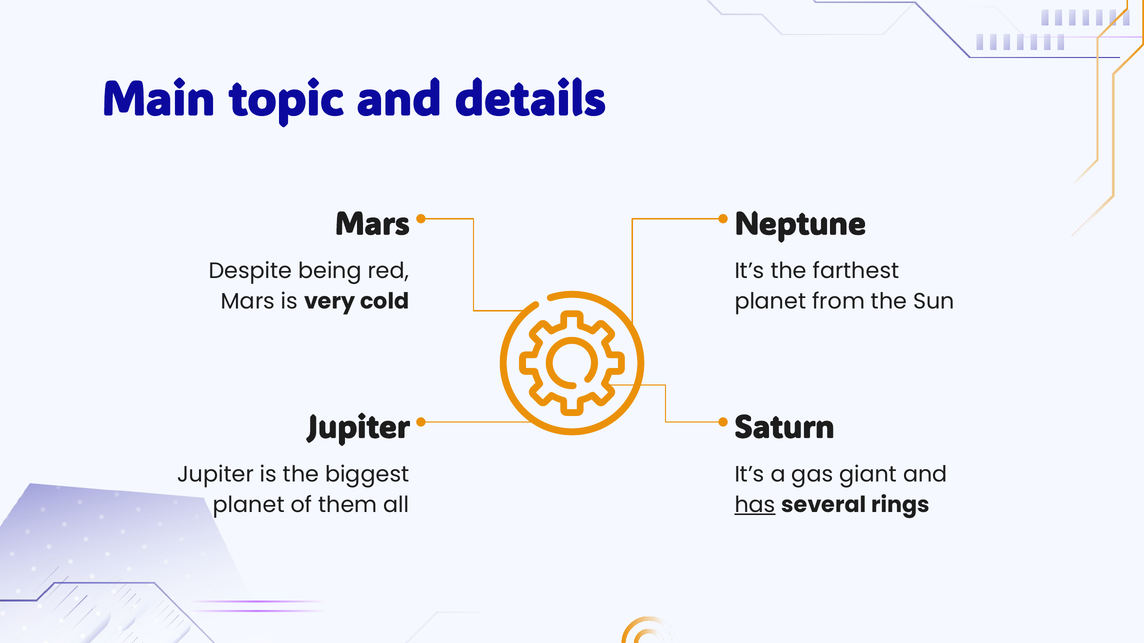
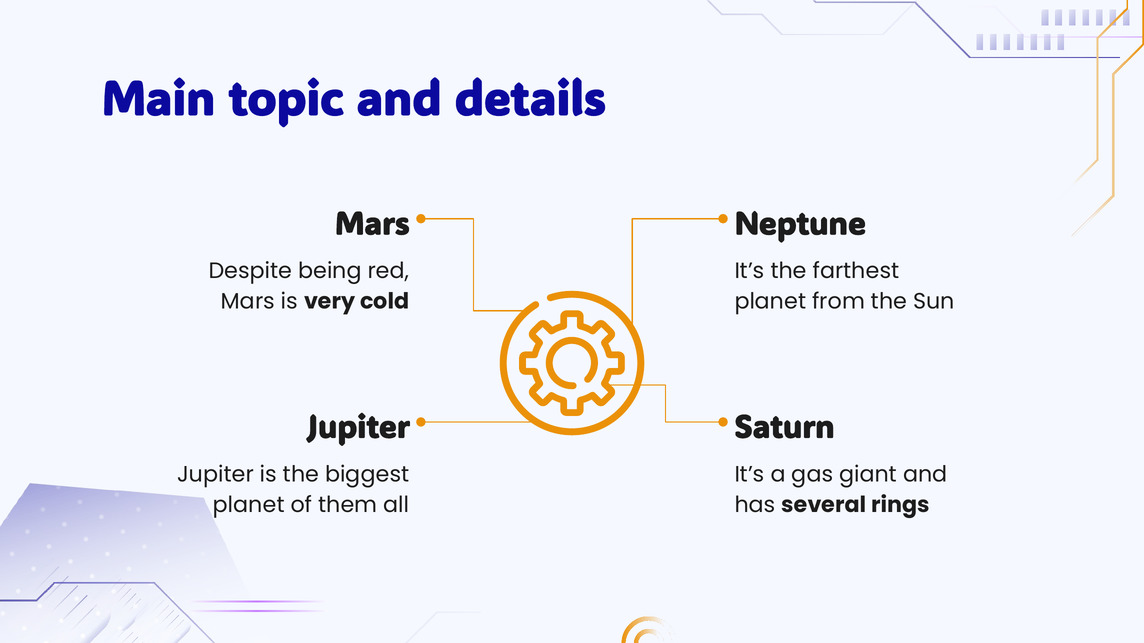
has underline: present -> none (755, 505)
